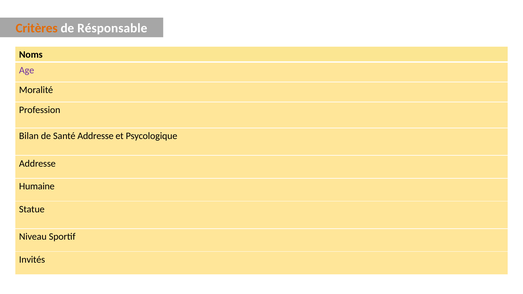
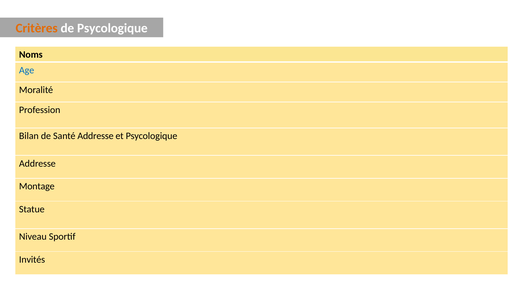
de Résponsable: Résponsable -> Psycologique (112, 28)
Age colour: purple -> blue (27, 70)
Humaine: Humaine -> Montage (37, 186)
